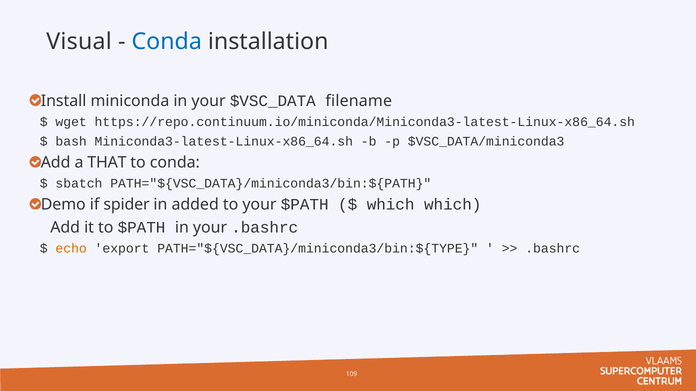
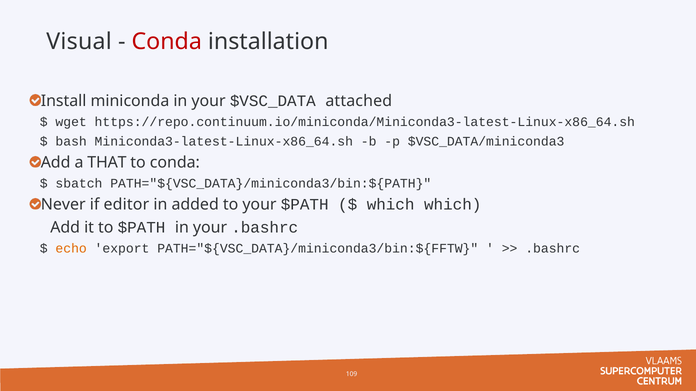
Conda colour: blue -> red (167, 41)
filename: filename -> attached (359, 101)
Demo: Demo -> Never (63, 205)
spider: spider -> editor (126, 205)
PATH="${VSC_DATA}/miniconda3/bin:${TYPE: PATH="${VSC_DATA}/miniconda3/bin:${TYPE -> PATH="${VSC_DATA}/miniconda3/bin:${FFTW (318, 249)
